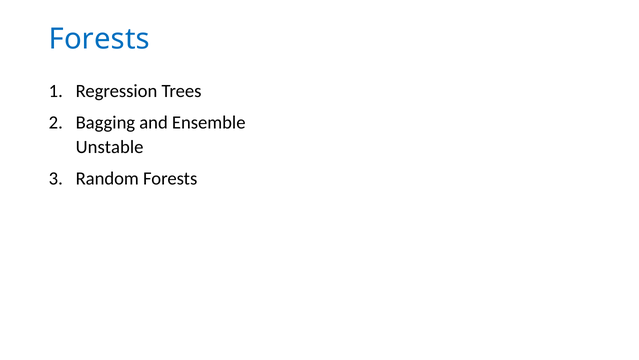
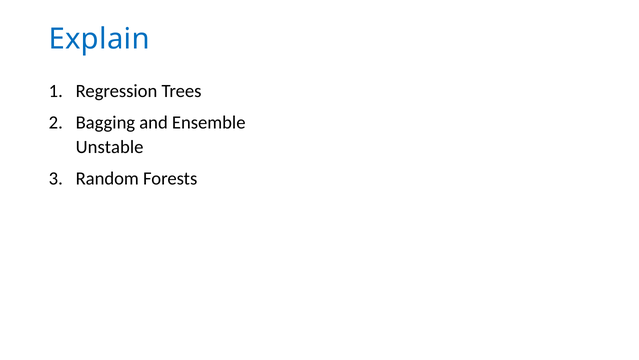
Forests: Forests -> Explain (99, 39)
